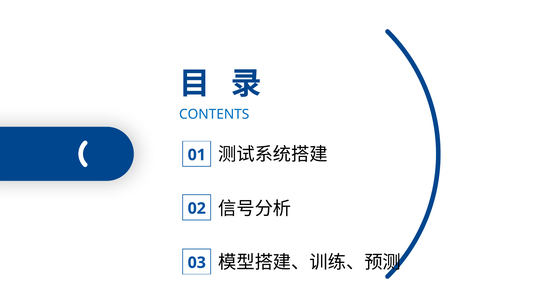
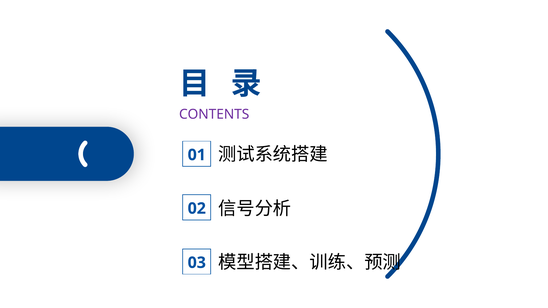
CONTENTS colour: blue -> purple (214, 114)
